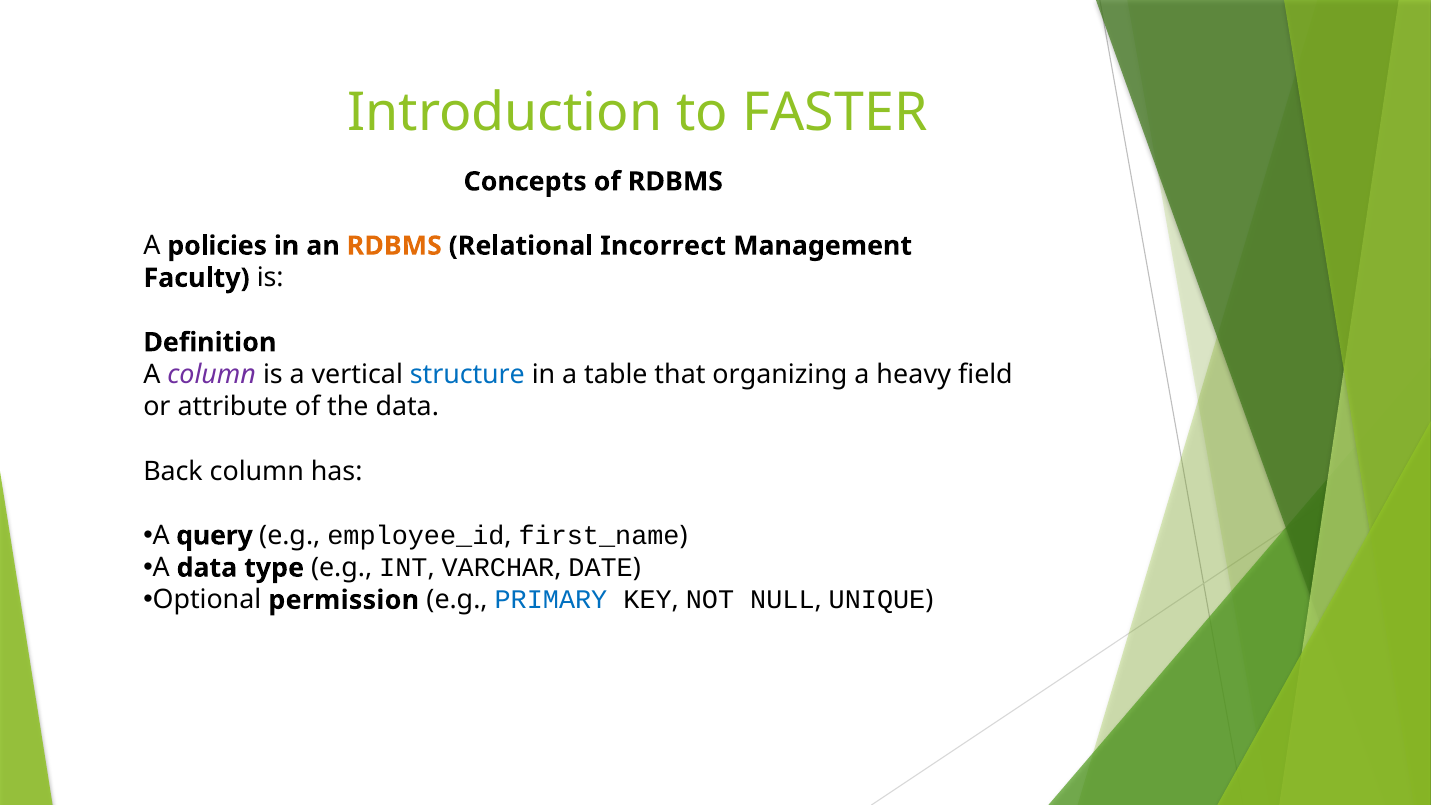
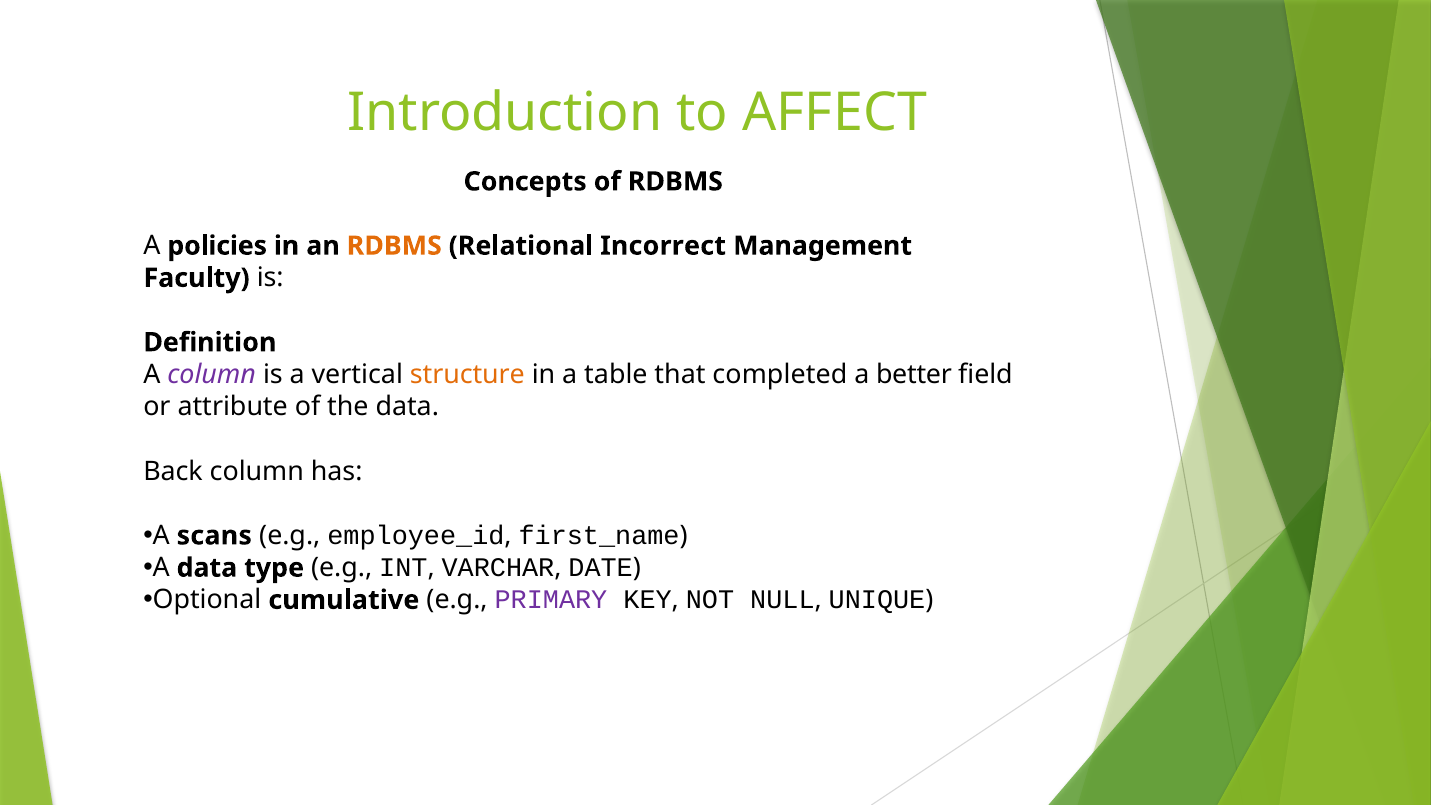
FASTER: FASTER -> AFFECT (835, 113)
structure colour: blue -> orange (467, 375)
organizing: organizing -> completed (780, 375)
heavy: heavy -> better (914, 375)
query: query -> scans (214, 536)
permission: permission -> cumulative (344, 600)
PRIMARY colour: blue -> purple (551, 600)
